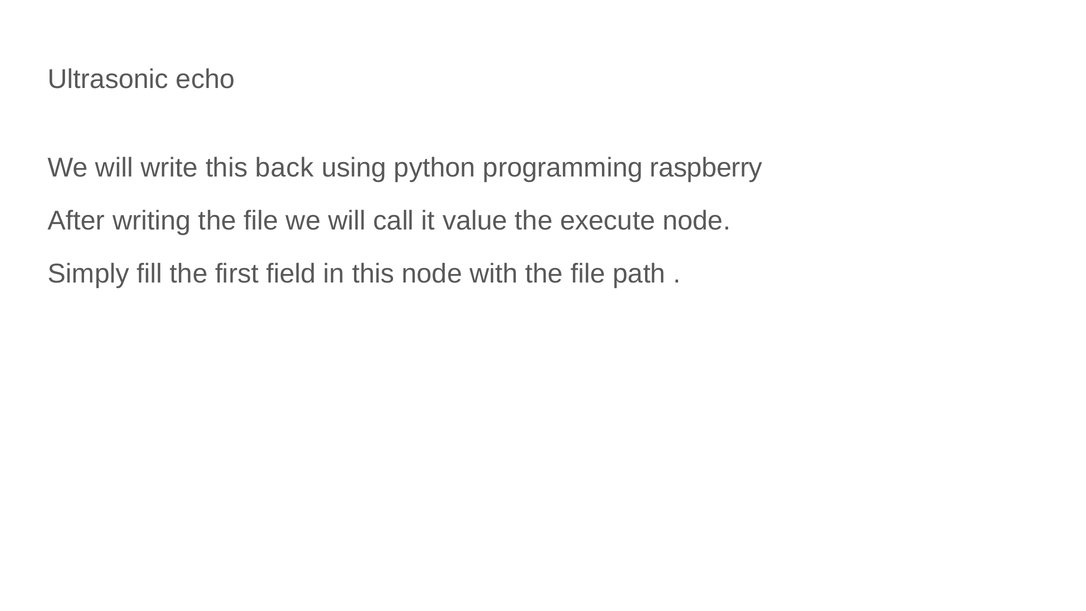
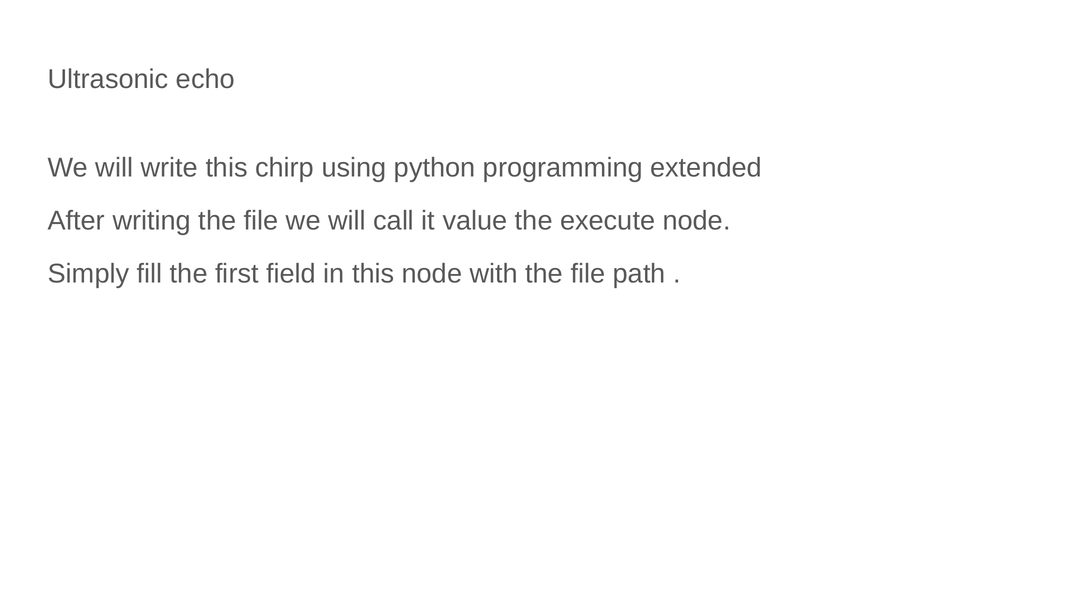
back: back -> chirp (285, 168)
raspberry: raspberry -> extended (706, 168)
